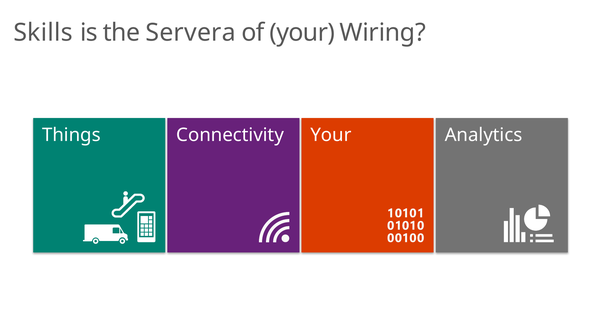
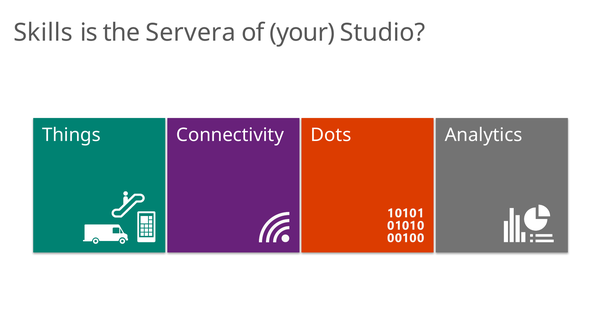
Wiring: Wiring -> Studio (383, 33)
Connectivity Your: Your -> Dots (331, 135)
